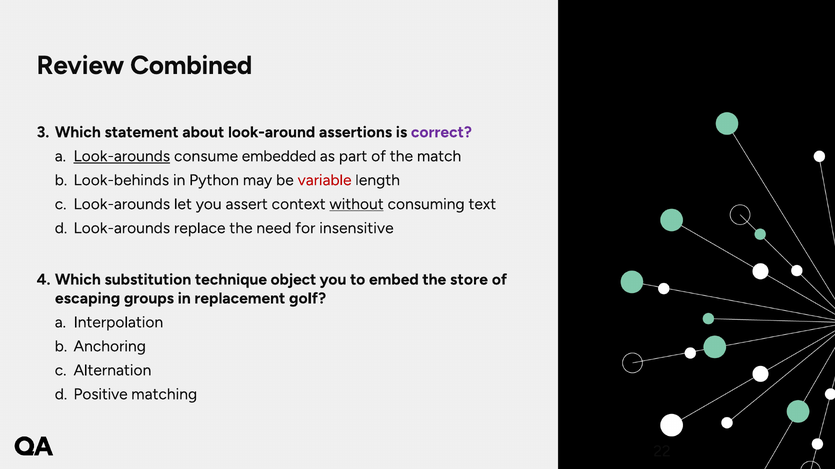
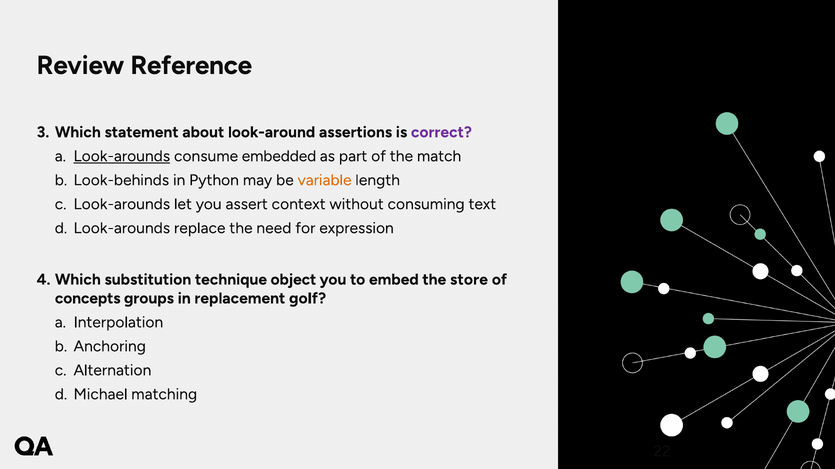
Combined: Combined -> Reference (191, 65)
variable colour: red -> orange (325, 180)
without underline: present -> none (357, 204)
insensitive: insensitive -> expression (357, 228)
escaping: escaping -> concepts (88, 299)
Positive: Positive -> Michael (100, 395)
